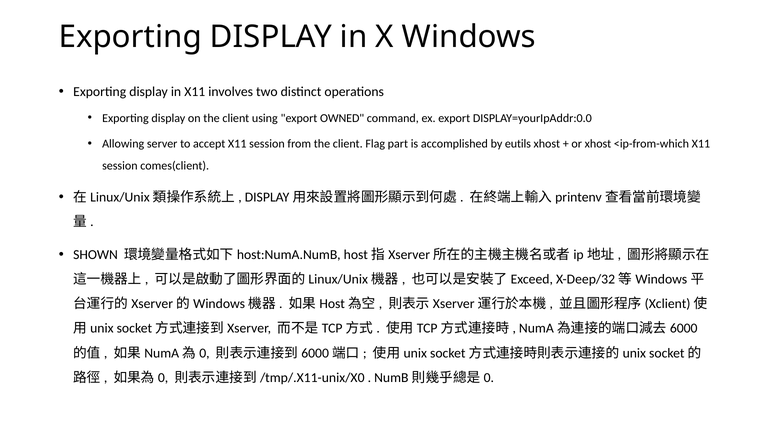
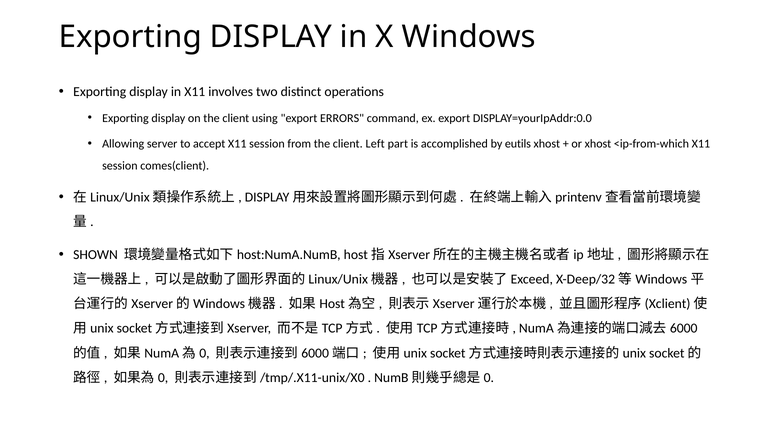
OWNED: OWNED -> ERRORS (342, 118)
Flag: Flag -> Left (375, 144)
